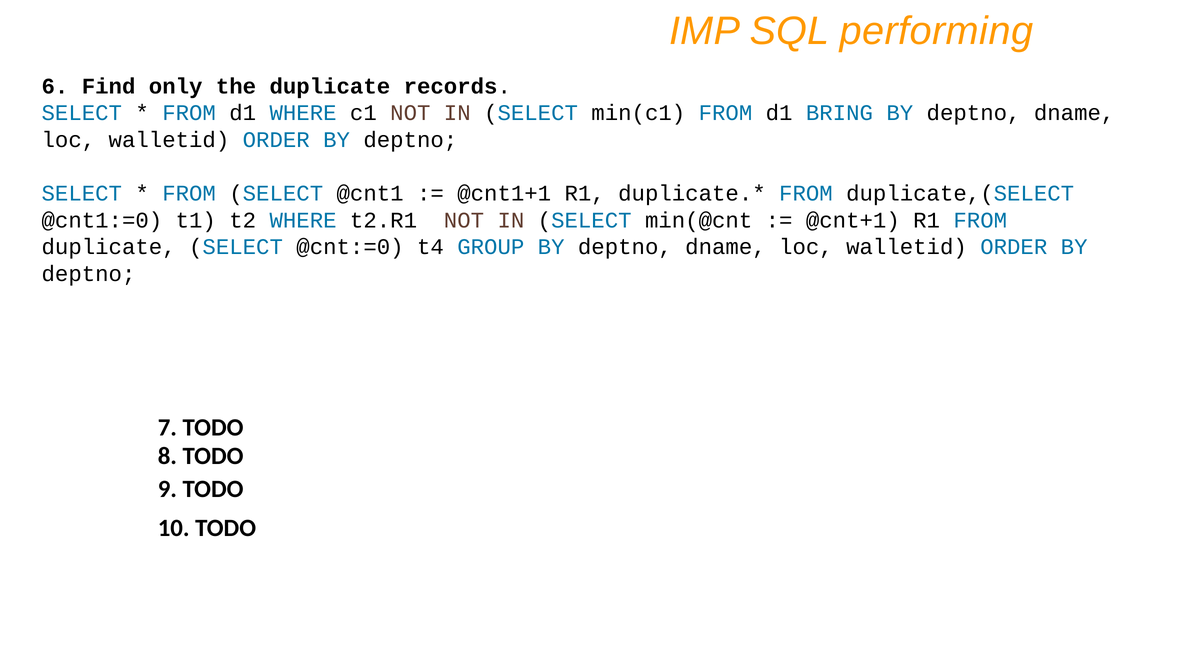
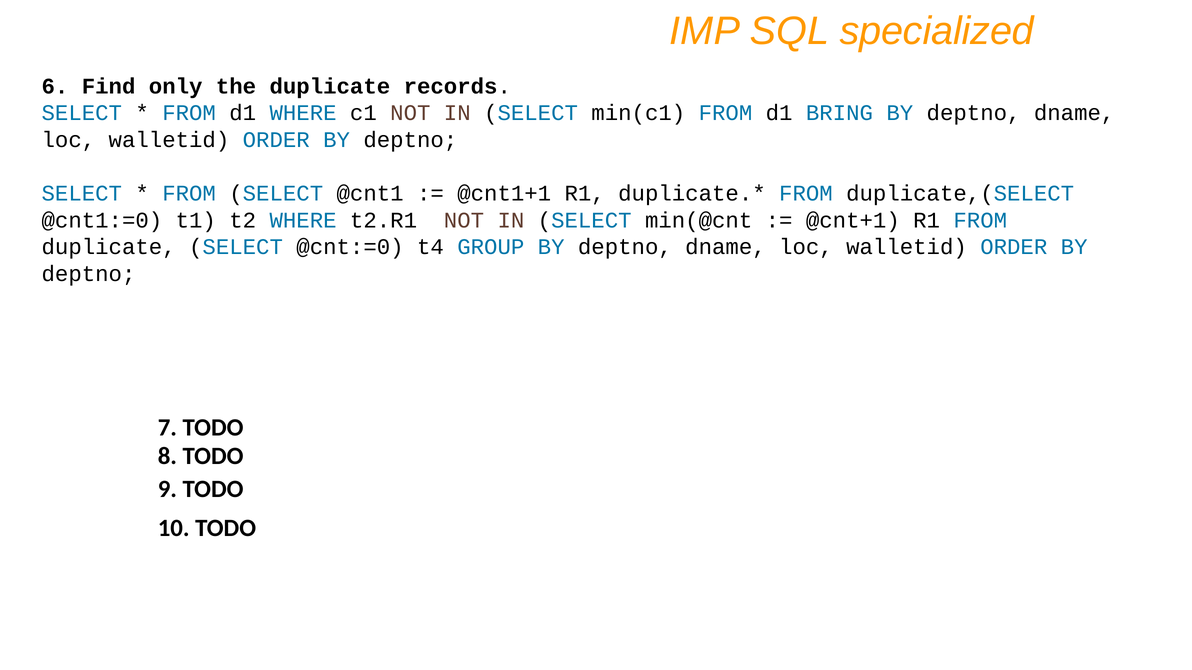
performing: performing -> specialized (937, 31)
